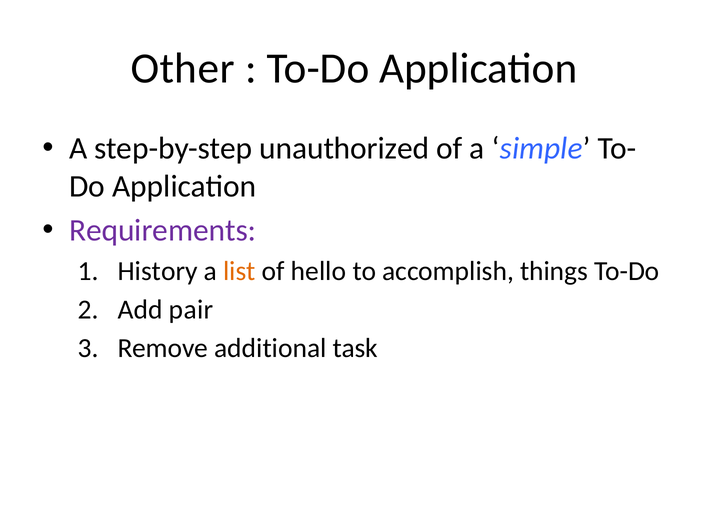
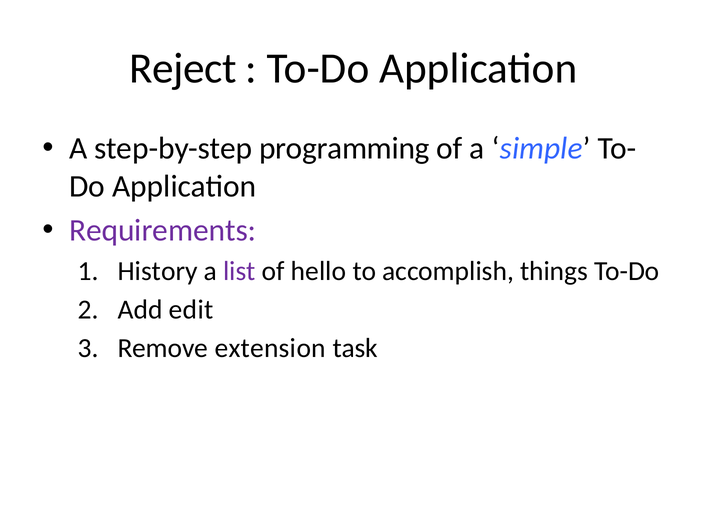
Other: Other -> Reject (183, 69)
unauthorized: unauthorized -> programming (344, 149)
list colour: orange -> purple (239, 271)
pair: pair -> edit (191, 310)
additional: additional -> extension (270, 348)
